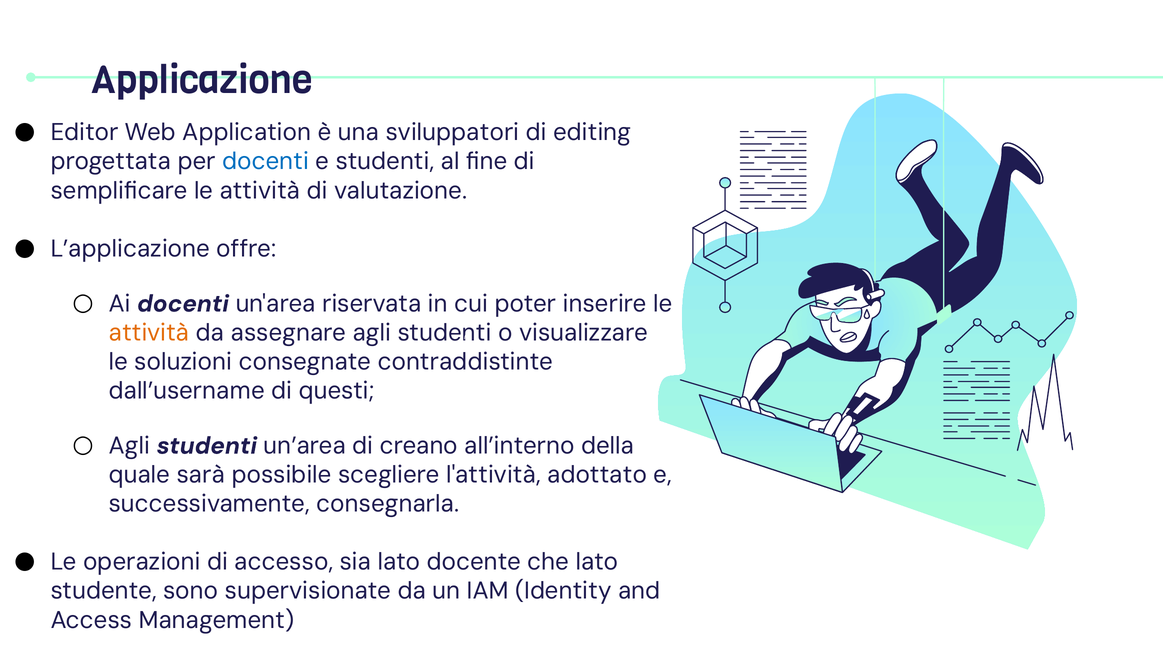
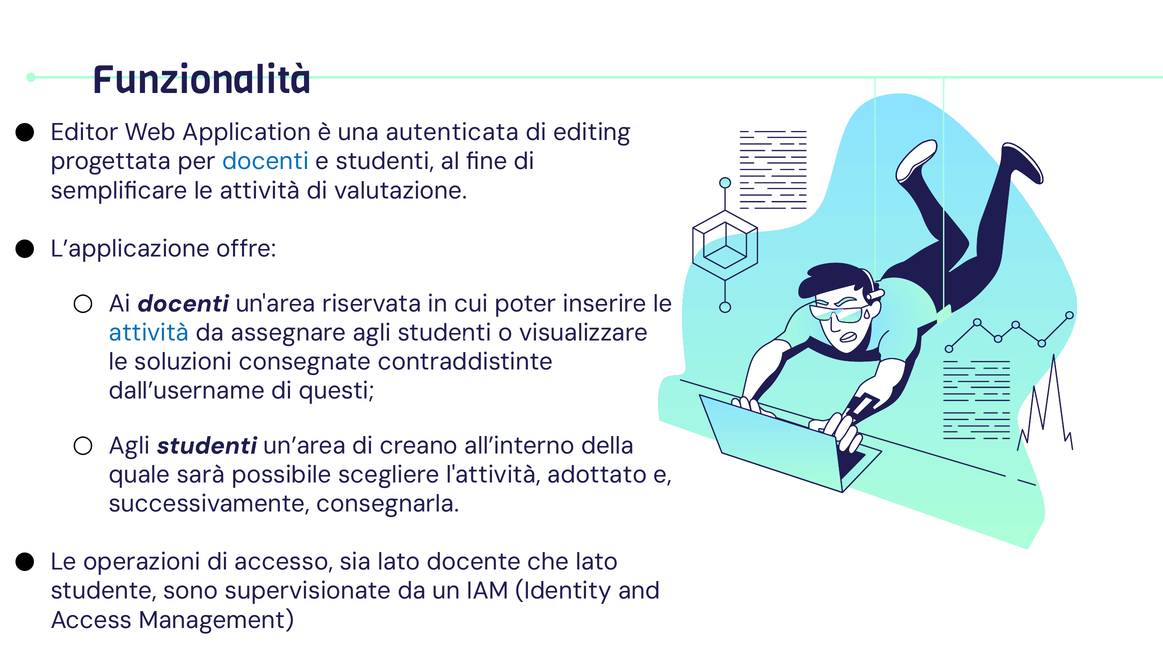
Applicazione: Applicazione -> Funzionalità (202, 81)
sviluppatori: sviluppatori -> autenticata (452, 132)
attività colour: orange -> blue (149, 333)
